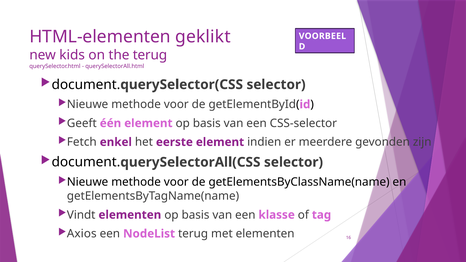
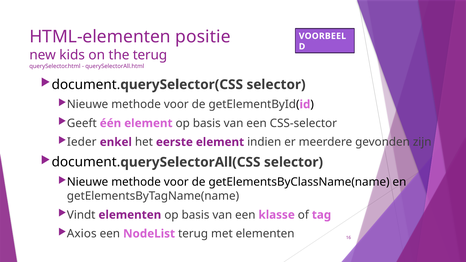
geklikt: geklikt -> positie (203, 37)
Fetch: Fetch -> Ieder (82, 142)
